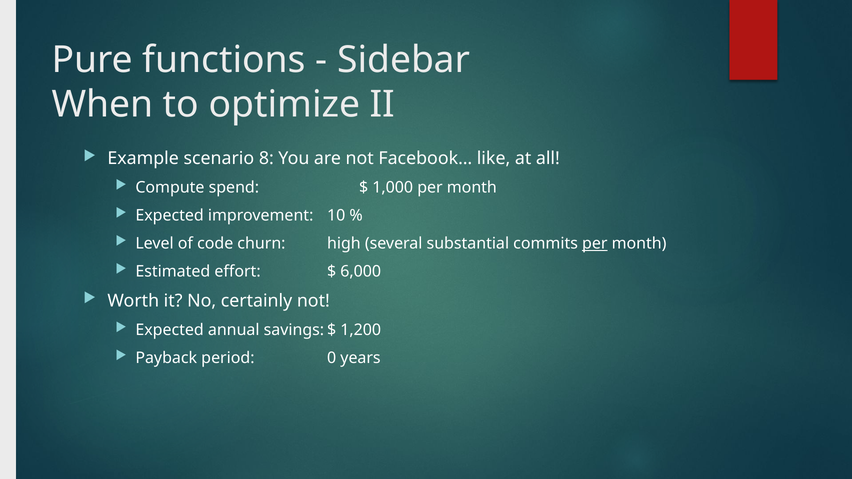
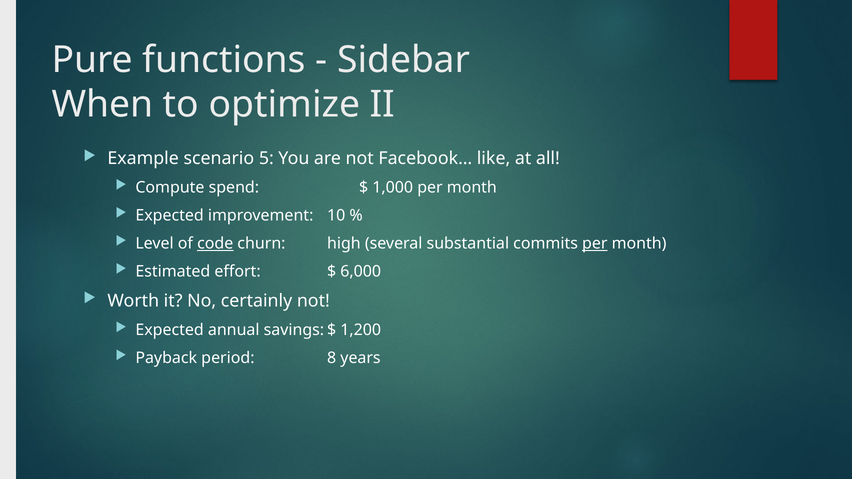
8: 8 -> 5 (266, 159)
code underline: none -> present (215, 244)
0: 0 -> 8 (332, 358)
